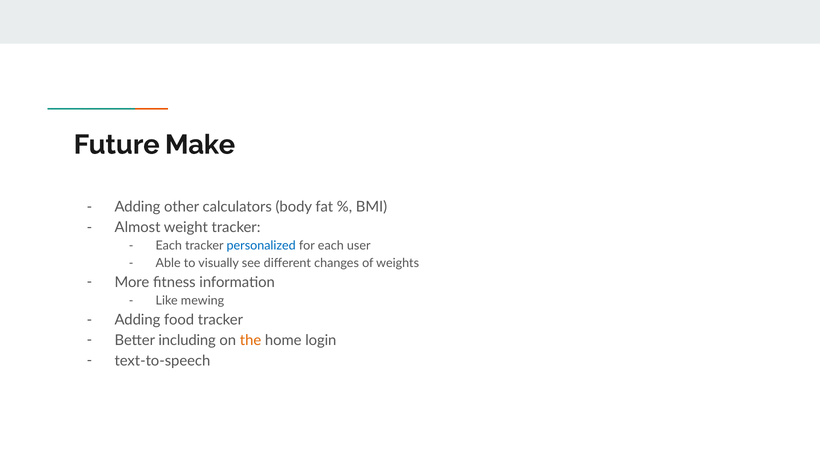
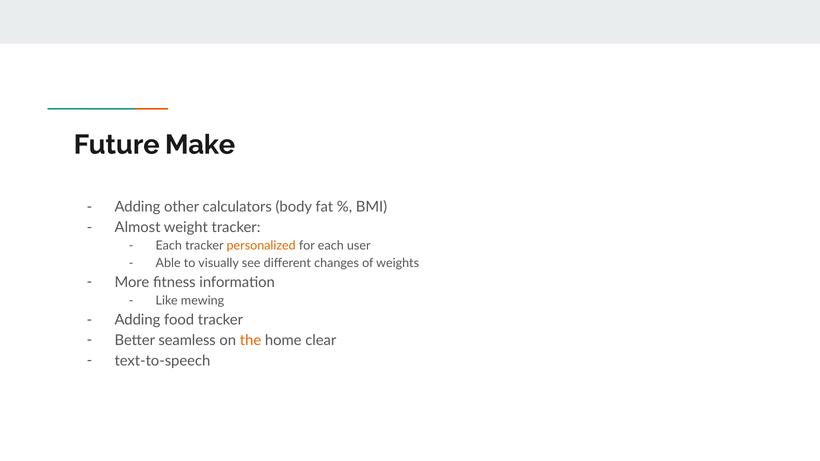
personalized colour: blue -> orange (261, 246)
including: including -> seamless (187, 341)
login: login -> clear (321, 341)
